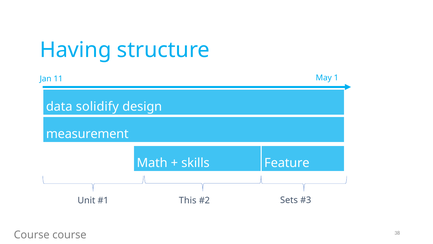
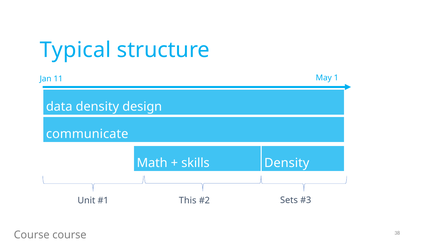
Having: Having -> Typical (75, 50)
data solidify: solidify -> density (97, 107)
measurement: measurement -> communicate (87, 134)
Feature: Feature -> Density (287, 163)
